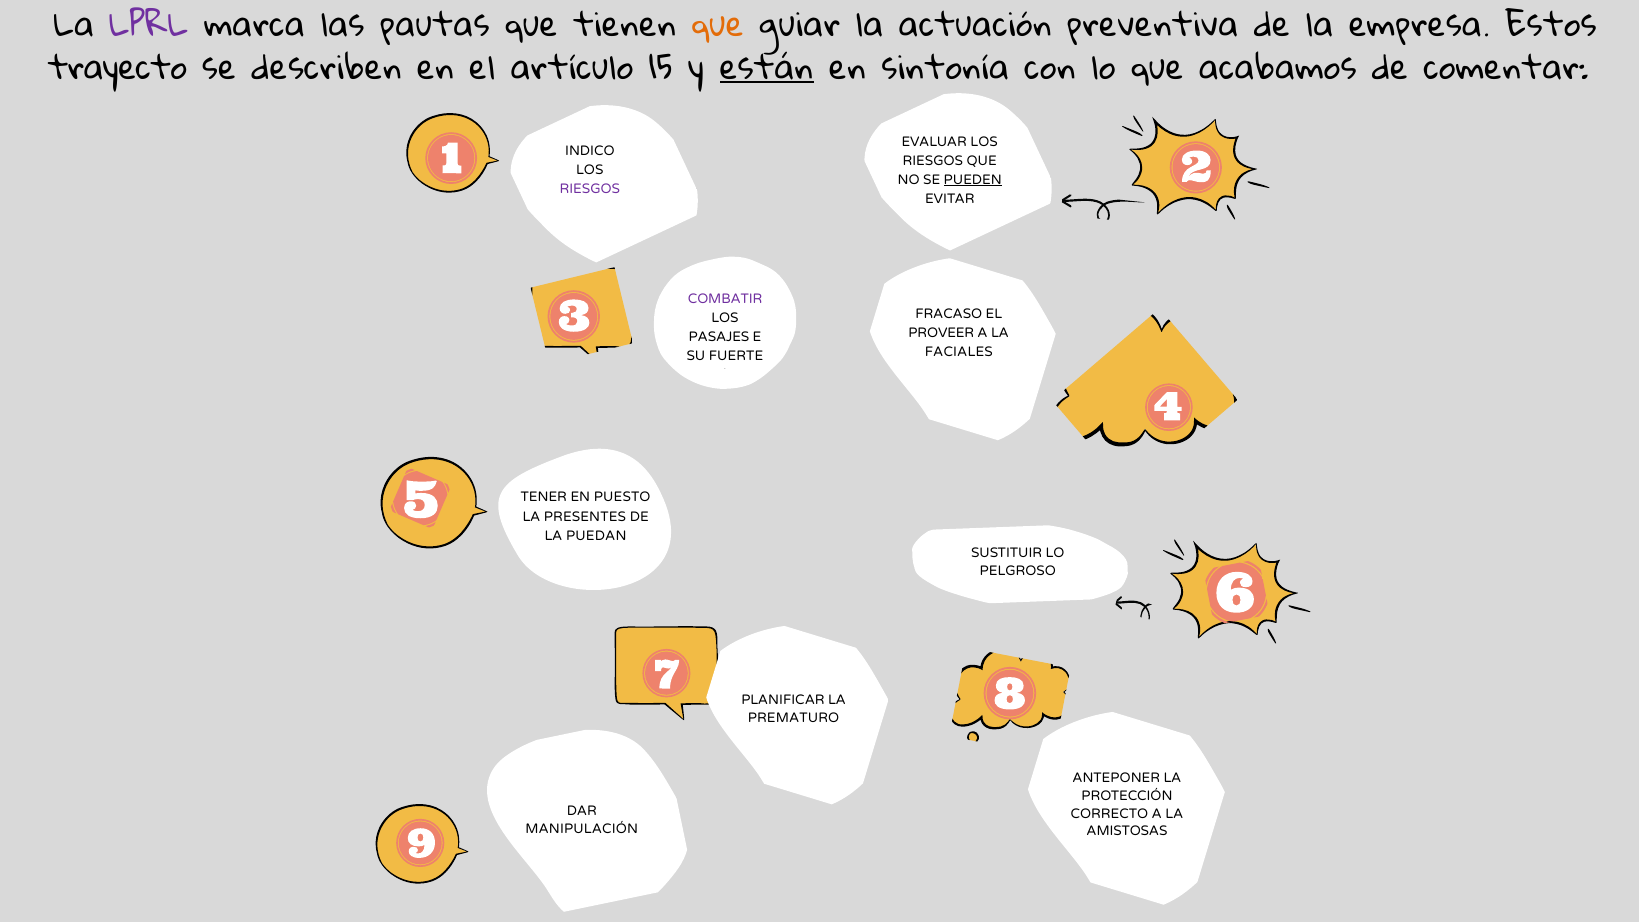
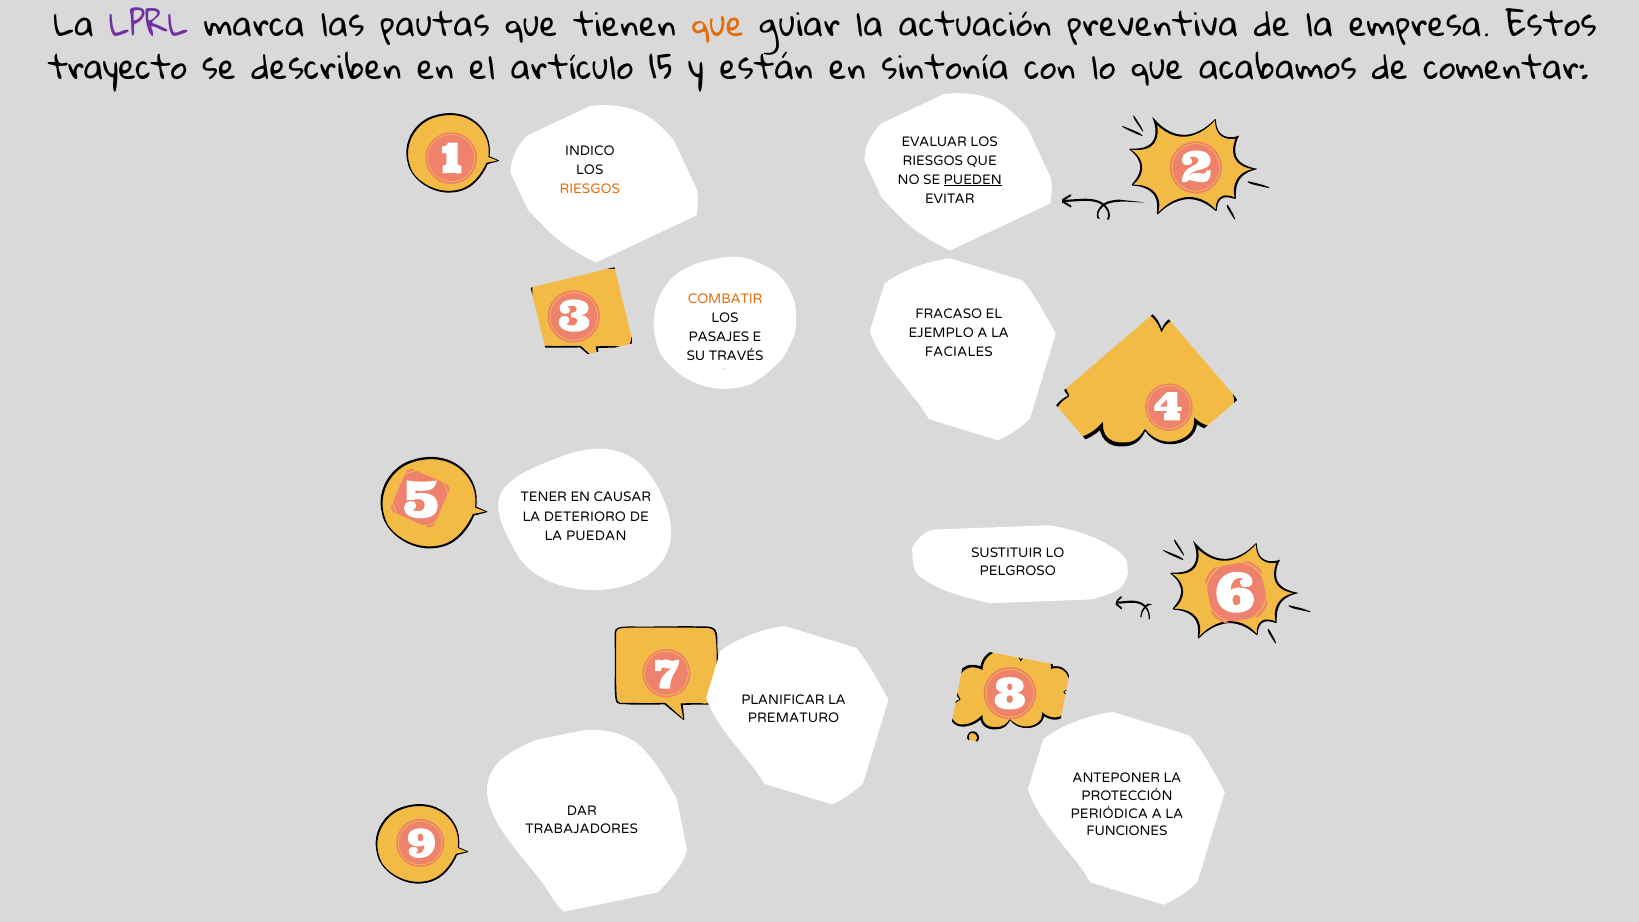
están underline: present -> none (766, 68)
RIESGOS colour: purple -> orange (590, 189)
COMBATIR colour: purple -> orange (725, 299)
PROVEER: PROVEER -> EJEMPLO (941, 333)
FUERTE: FUERTE -> TRAVÉS (736, 356)
PUESTO: PUESTO -> CAUSAR (622, 497)
PRESENTES: PRESENTES -> DETERIORO (585, 516)
CORRECTO: CORRECTO -> PERIÓDICA (1109, 813)
MANIPULACIÓN: MANIPULACIÓN -> TRABAJADORES (582, 828)
AMISTOSAS: AMISTOSAS -> FUNCIONES (1127, 831)
